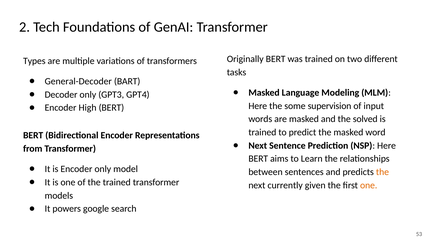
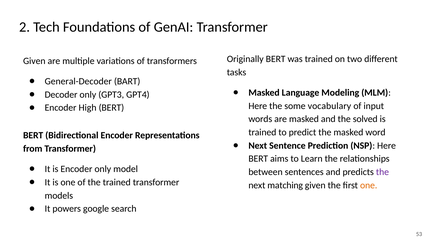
Types: Types -> Given (34, 61)
supervision: supervision -> vocabulary (329, 106)
the colour: orange -> purple (382, 172)
currently: currently -> matching (285, 185)
